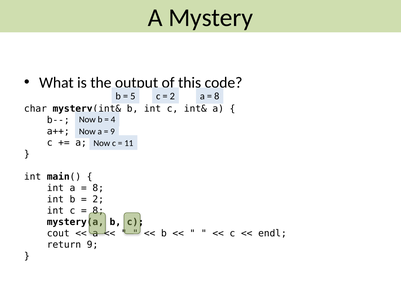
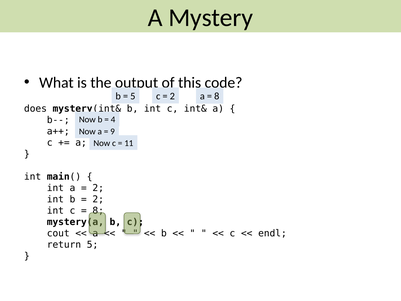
char: char -> does (35, 109)
8: 8 -> 2 (98, 188)
return 9: 9 -> 5 (93, 244)
